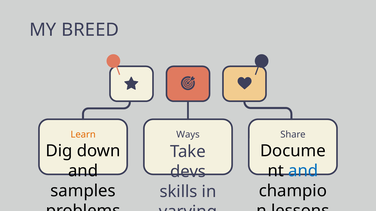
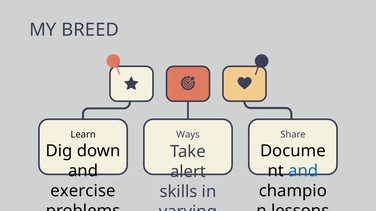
Learn colour: orange -> black (83, 135)
devs: devs -> alert (188, 172)
samples: samples -> exercise (83, 191)
